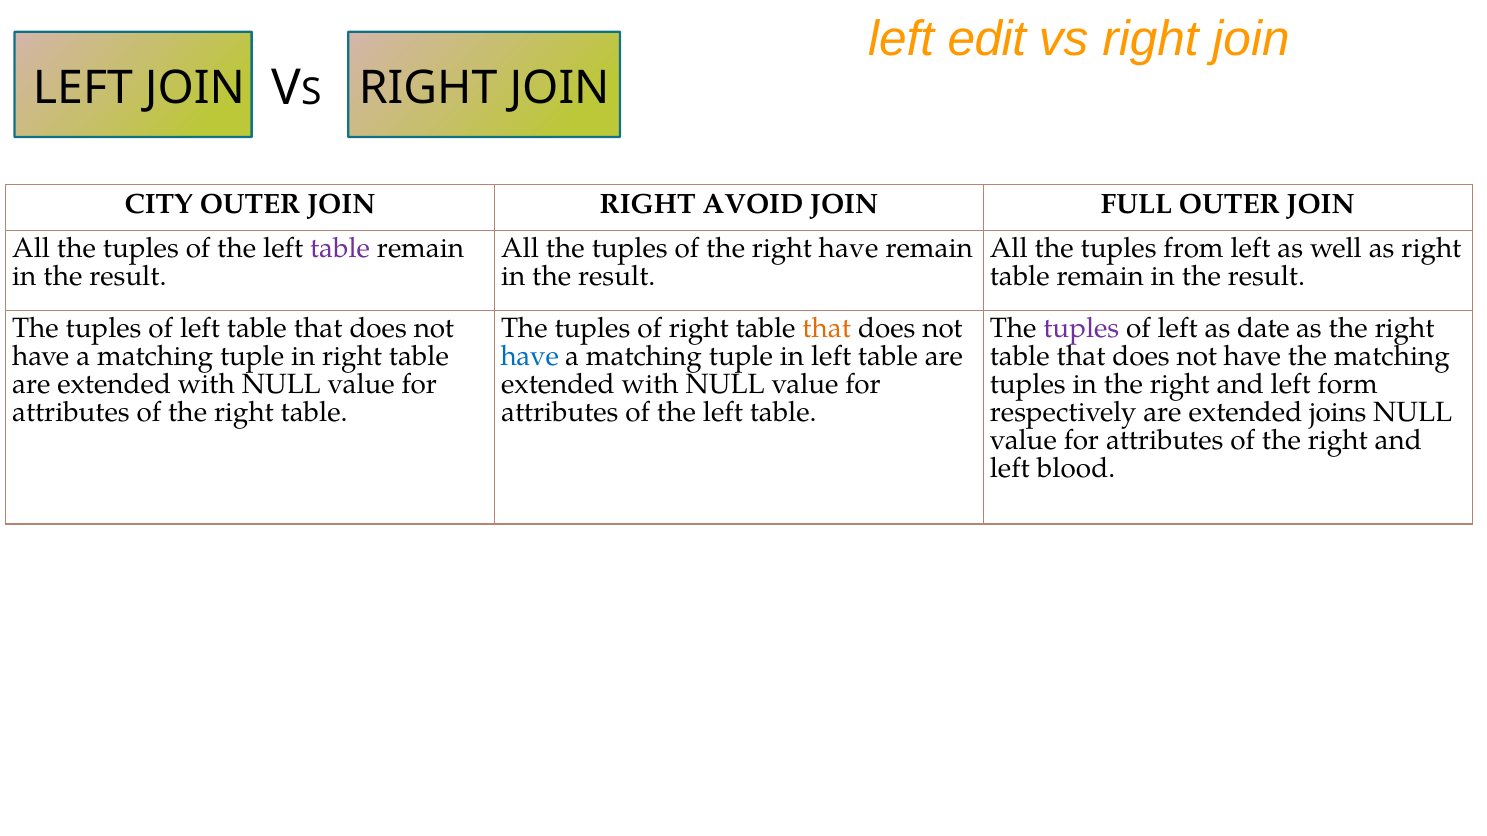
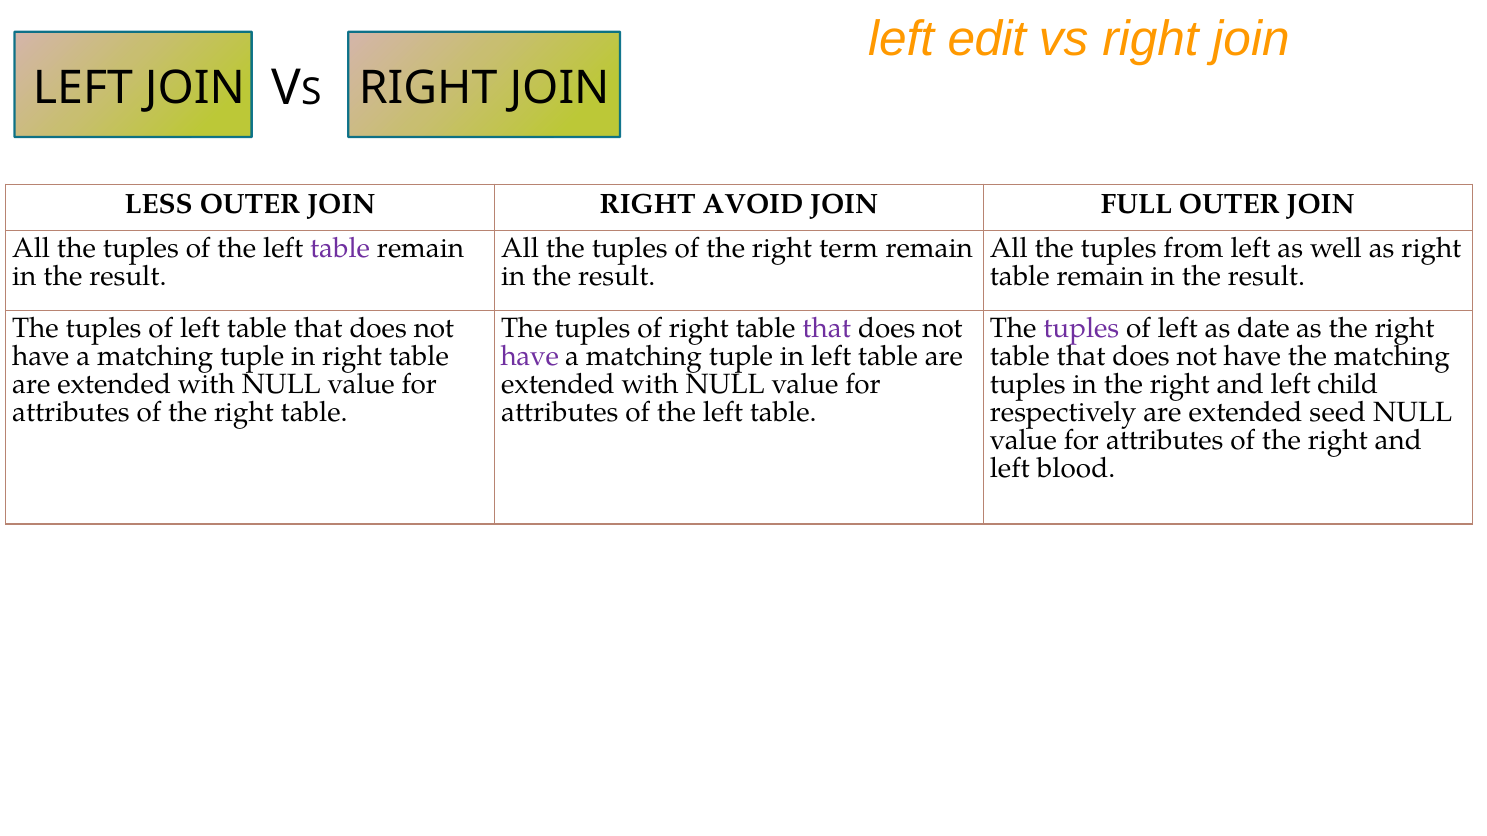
CITY: CITY -> LESS (159, 205)
right have: have -> term (849, 248)
that colour: orange -> purple (827, 328)
have colour: blue -> purple (530, 356)
form: form -> child (1348, 384)
joins: joins -> seed (1338, 412)
